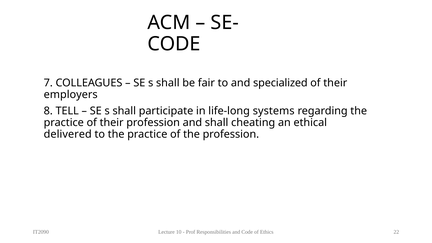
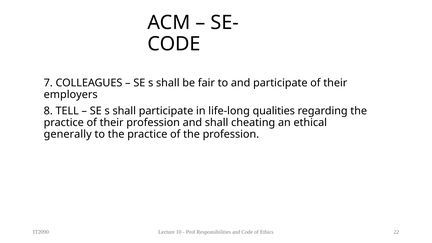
and specialized: specialized -> participate (280, 83)
systems: systems -> qualities (274, 111)
delivered: delivered -> generally (68, 134)
